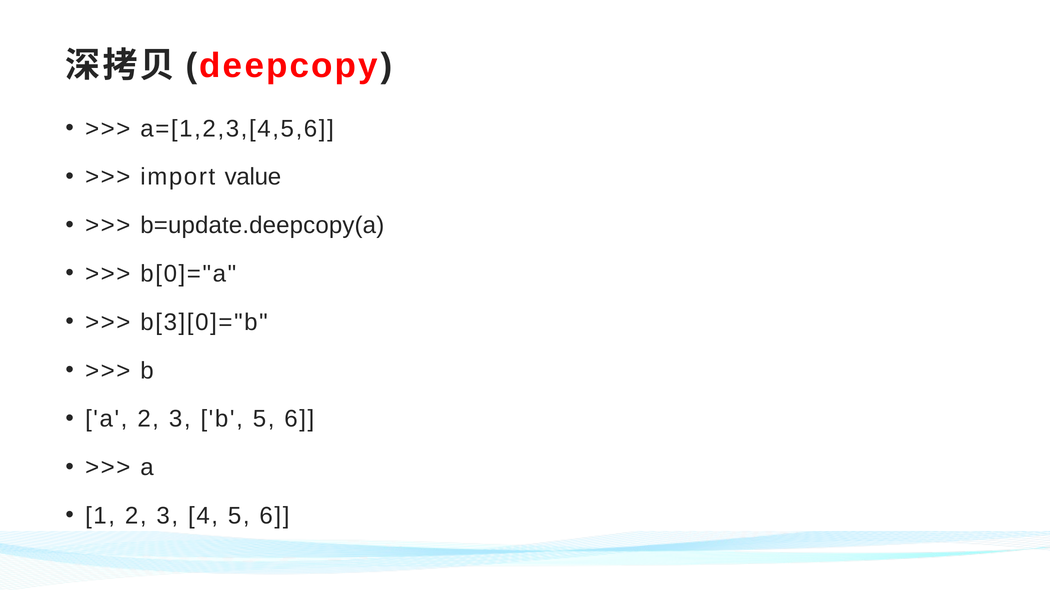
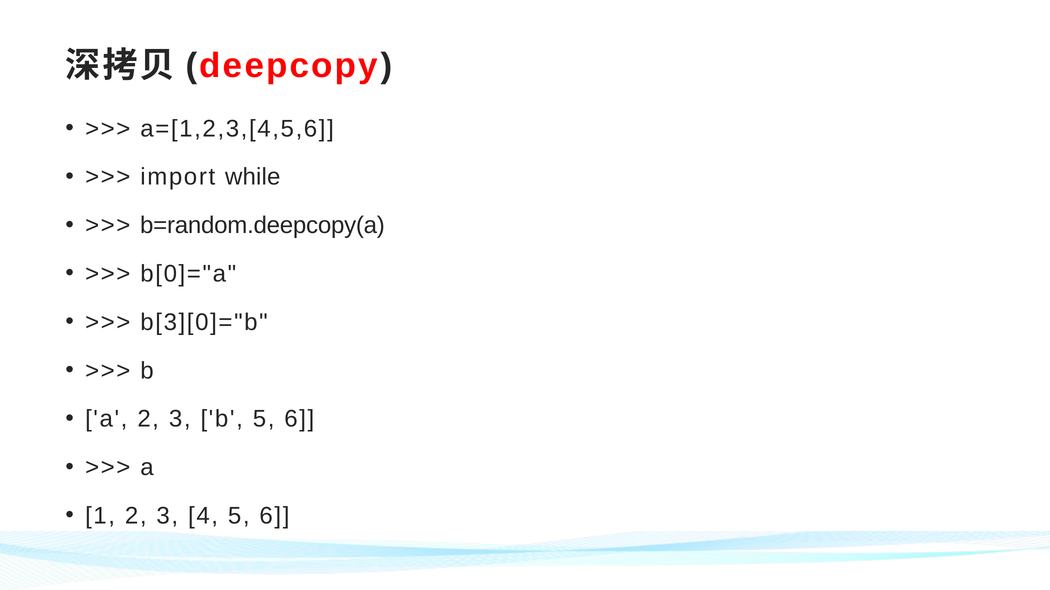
value: value -> while (253, 177)
b=update.deepcopy(a: b=update.deepcopy(a -> b=random.deepcopy(a (262, 226)
